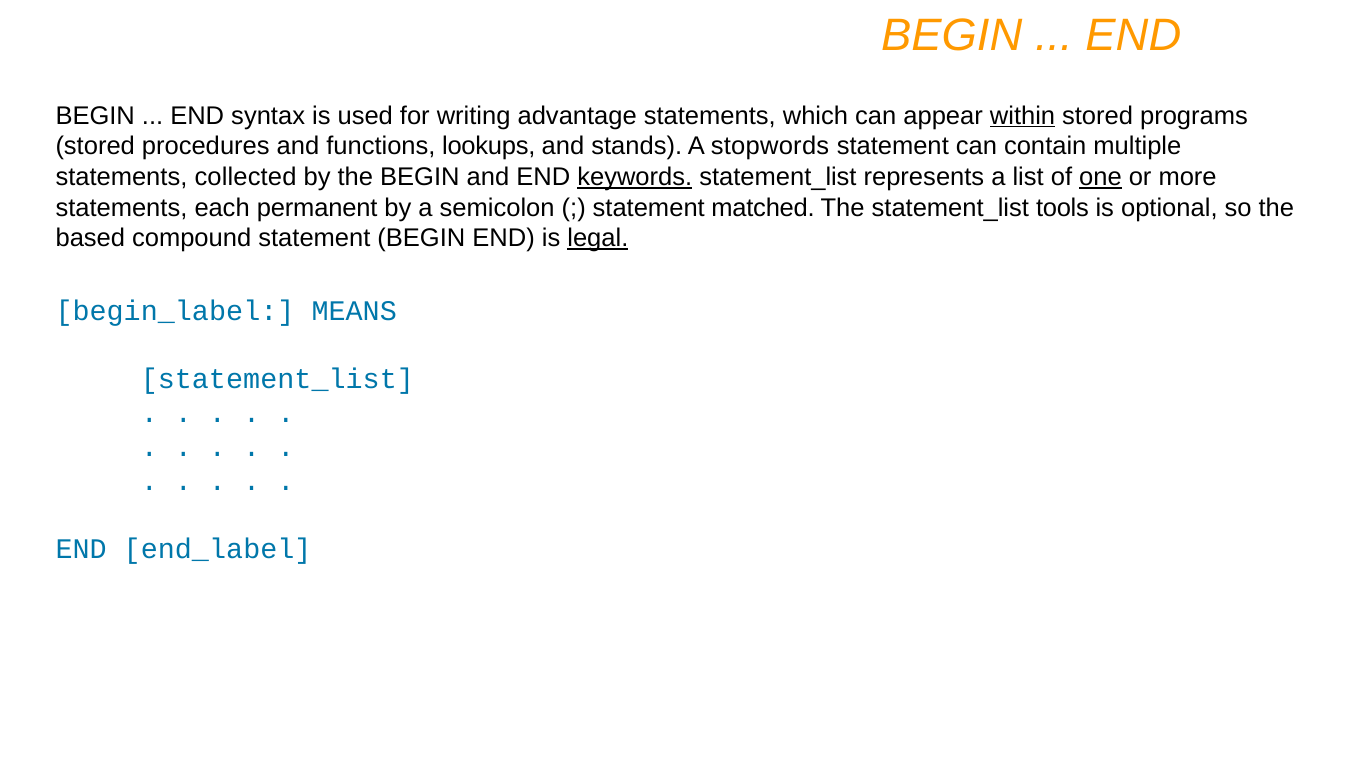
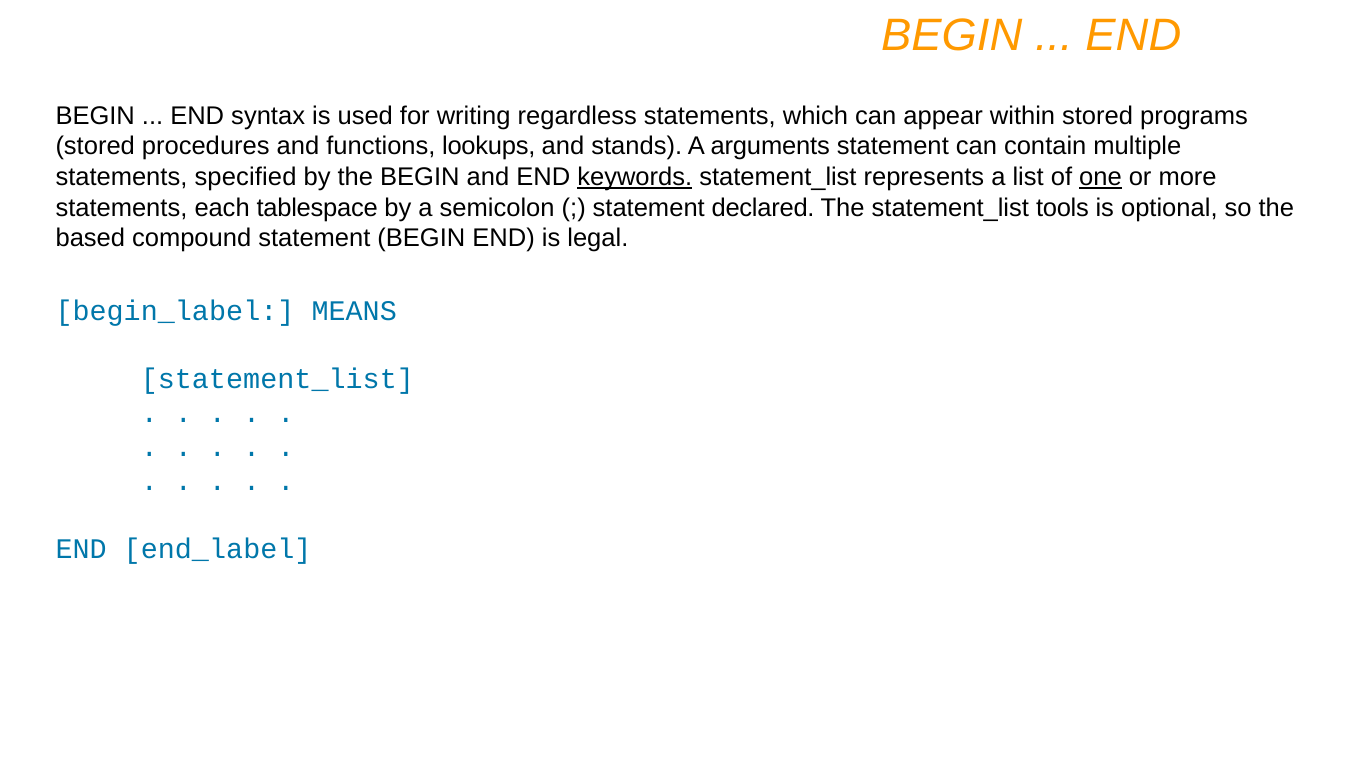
advantage: advantage -> regardless (577, 116)
within underline: present -> none (1023, 116)
stopwords: stopwords -> arguments (770, 146)
collected: collected -> specified (245, 177)
permanent: permanent -> tablespace (317, 208)
matched: matched -> declared (763, 208)
legal underline: present -> none (598, 238)
